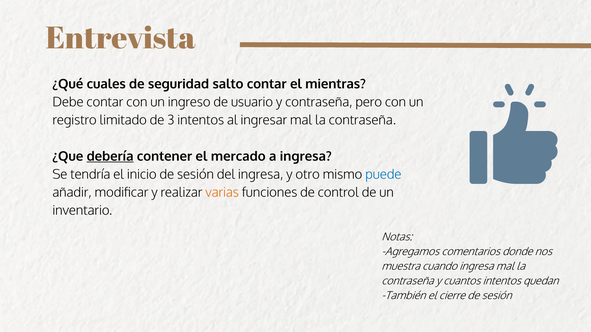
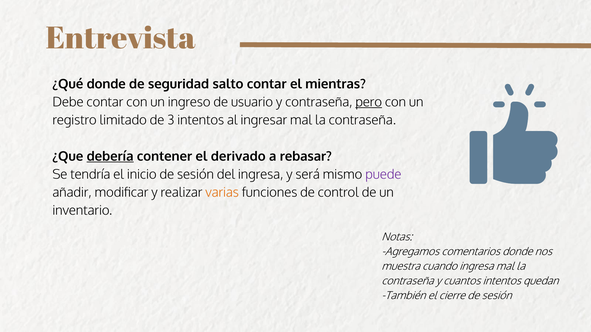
¿Qué cuales: cuales -> donde (106, 84)
pero underline: none -> present (369, 102)
mercado: mercado -> derivado (238, 157)
a ingresa: ingresa -> rebasar (306, 157)
otro: otro -> será (308, 175)
puede colour: blue -> purple (383, 175)
